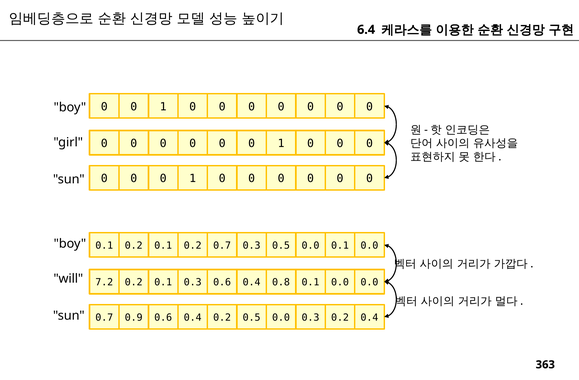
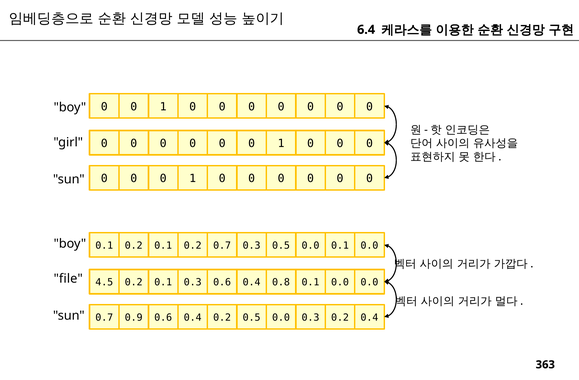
will: will -> file (68, 279)
7.2: 7.2 -> 4.5 (104, 283)
